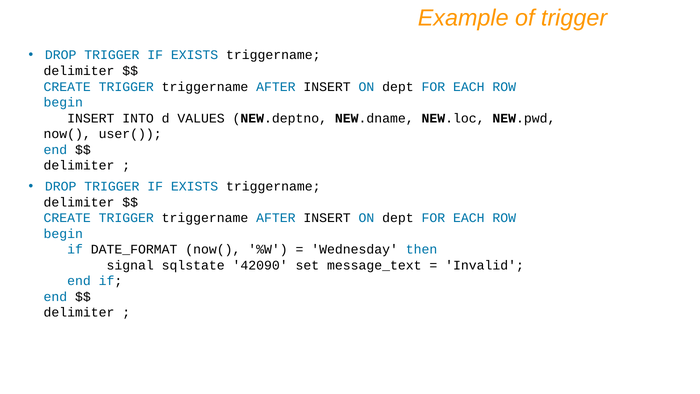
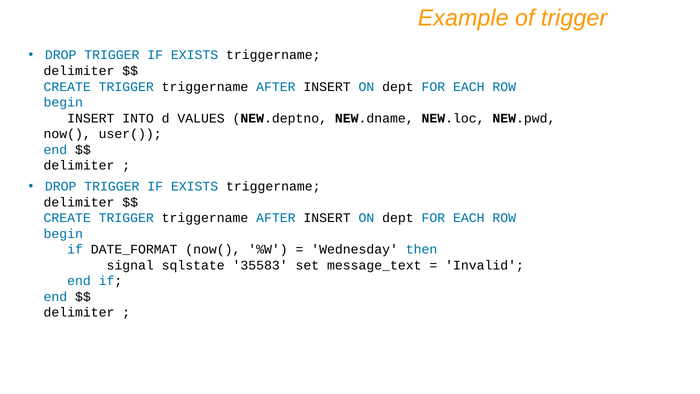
42090: 42090 -> 35583 (260, 265)
